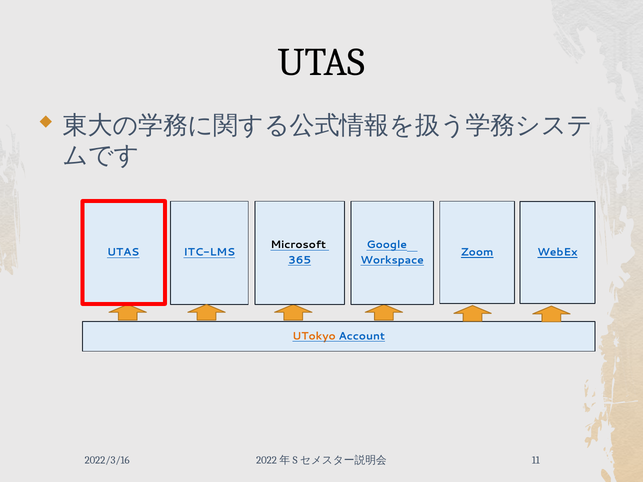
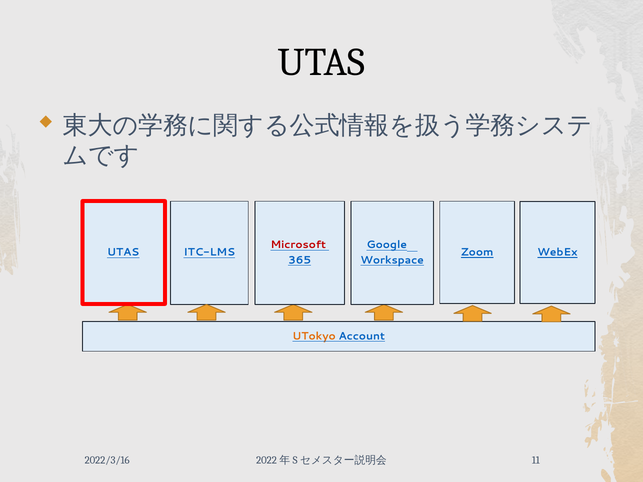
Microsoft colour: black -> red (298, 245)
